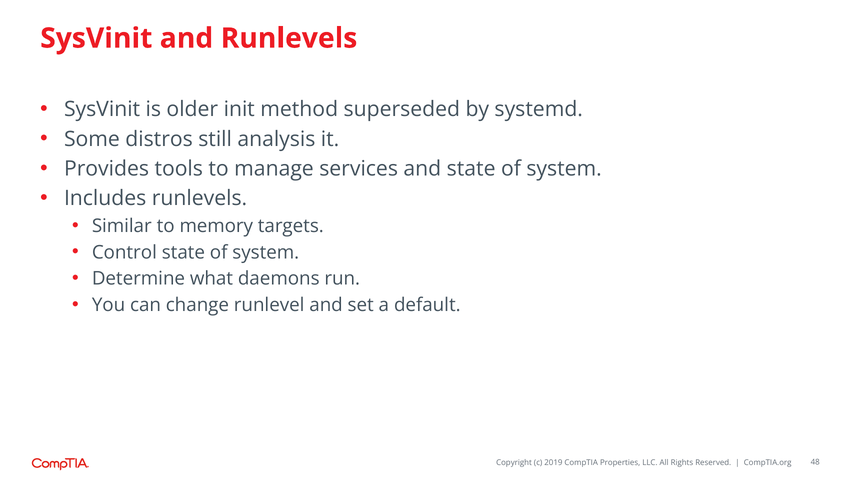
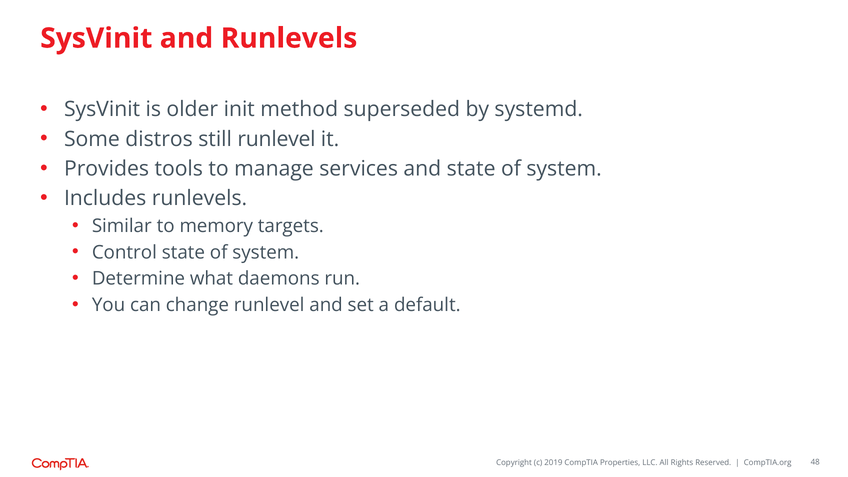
still analysis: analysis -> runlevel (276, 139)
